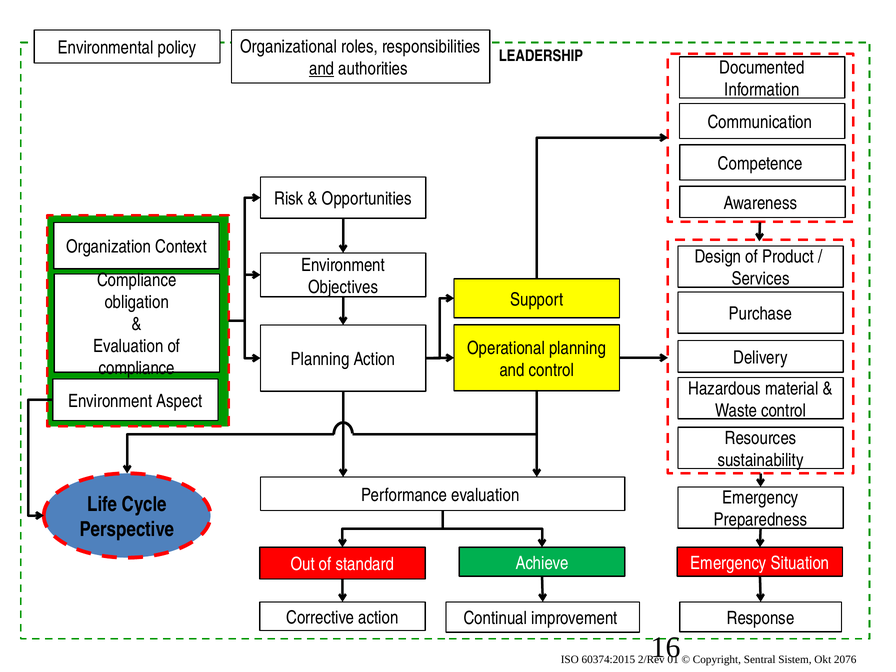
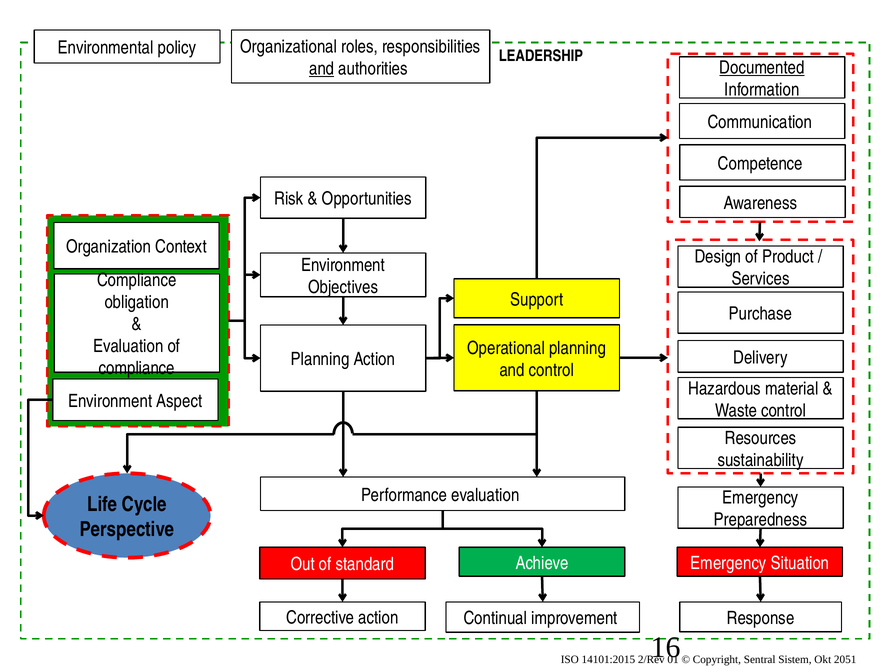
Documented underline: none -> present (762, 68)
60374:2015: 60374:2015 -> 14101:2015 (608, 659)
2076: 2076 -> 2051 (845, 659)
